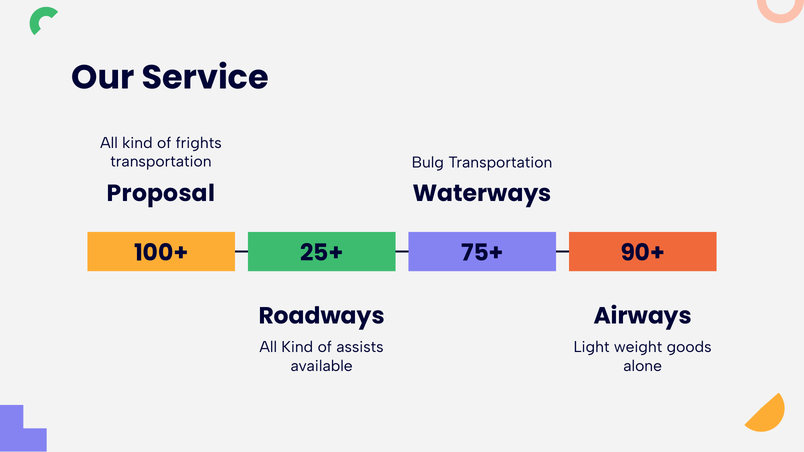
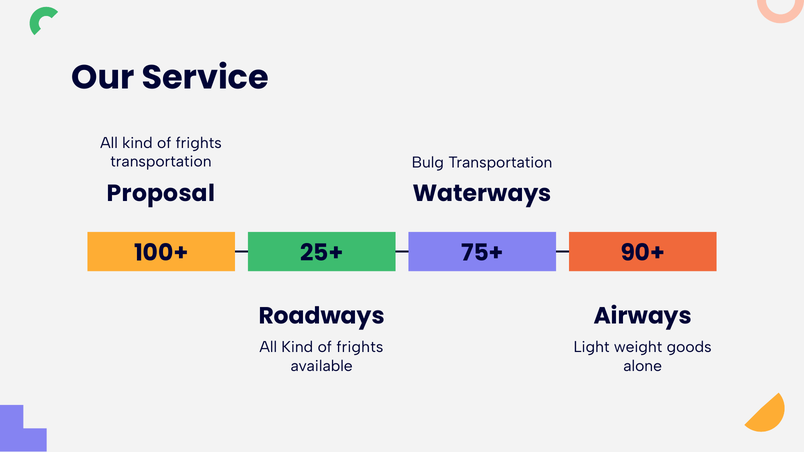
assists: assists -> frights (360, 347)
